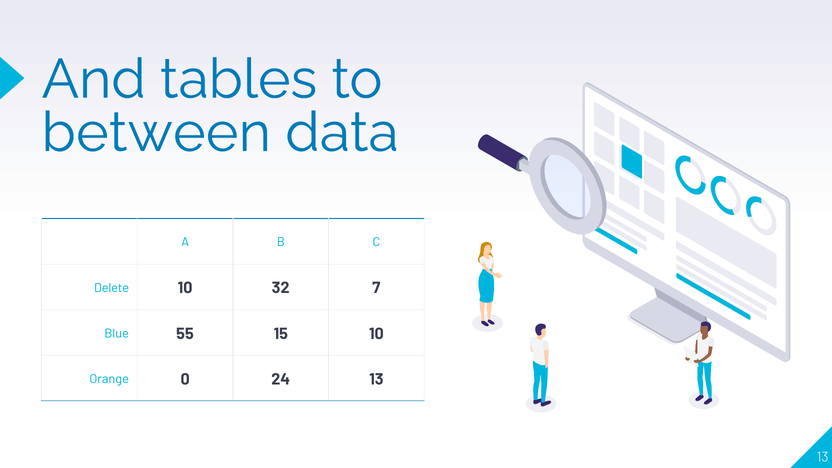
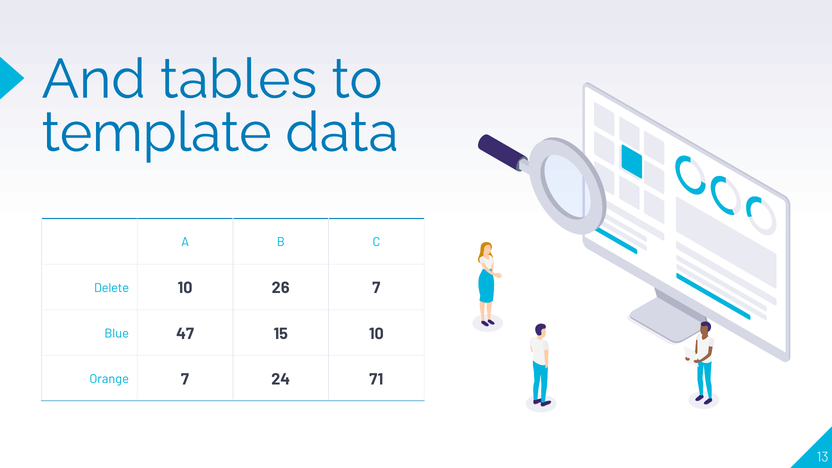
between: between -> template (157, 133)
32: 32 -> 26 (281, 288)
55: 55 -> 47 (185, 334)
Orange 0: 0 -> 7 (185, 379)
24 13: 13 -> 71 (376, 379)
